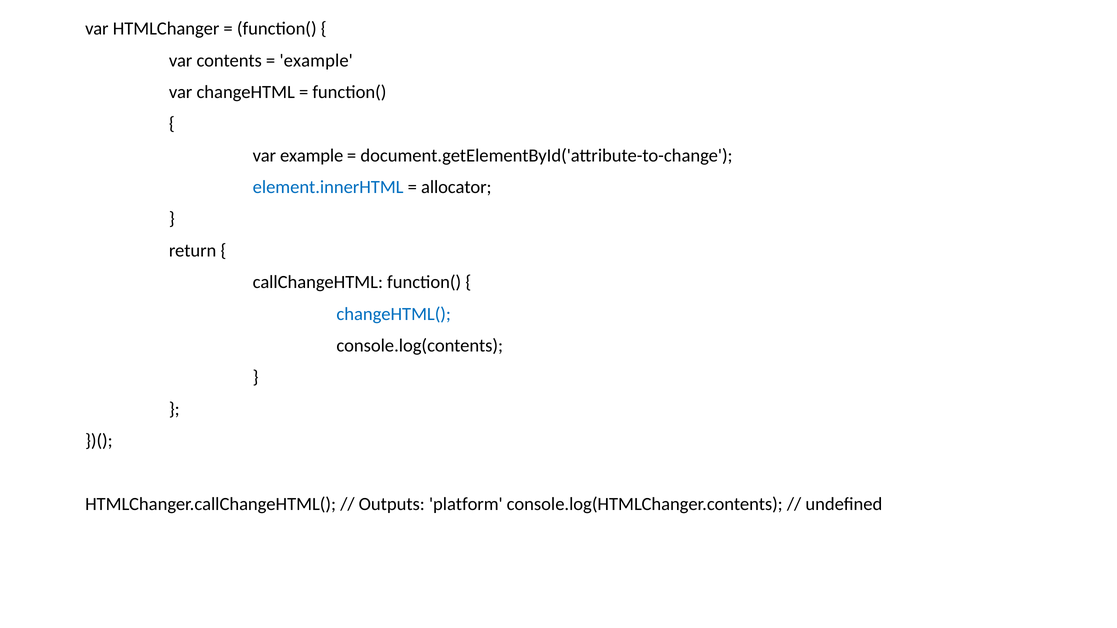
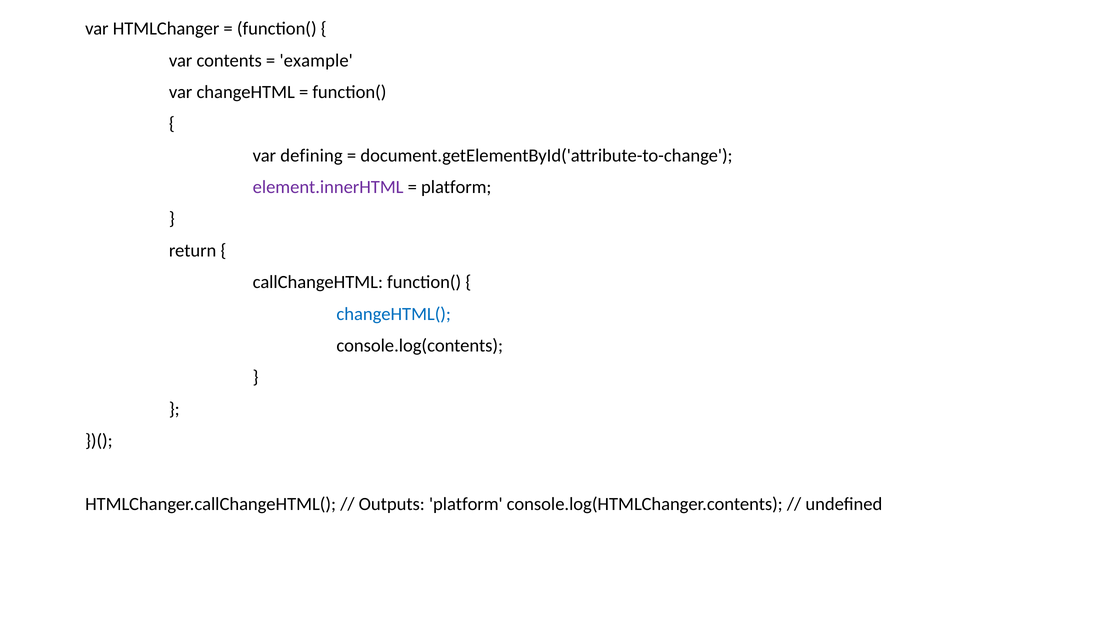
var example: example -> defining (312, 156)
element.innerHTML colour: blue -> purple (328, 187)
allocator: allocator -> platform (456, 187)
